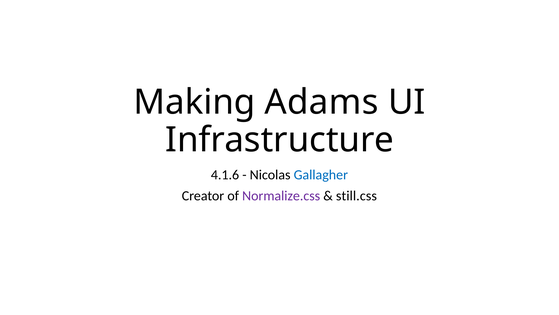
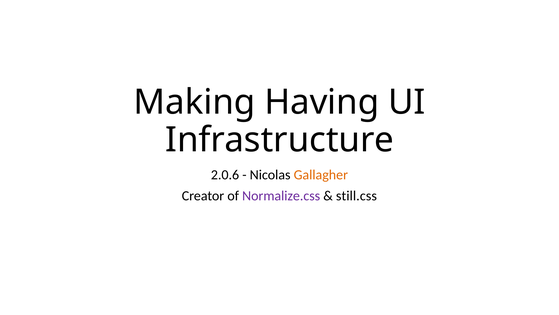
Adams: Adams -> Having (322, 102)
4.1.6: 4.1.6 -> 2.0.6 (225, 175)
Gallagher colour: blue -> orange (321, 175)
